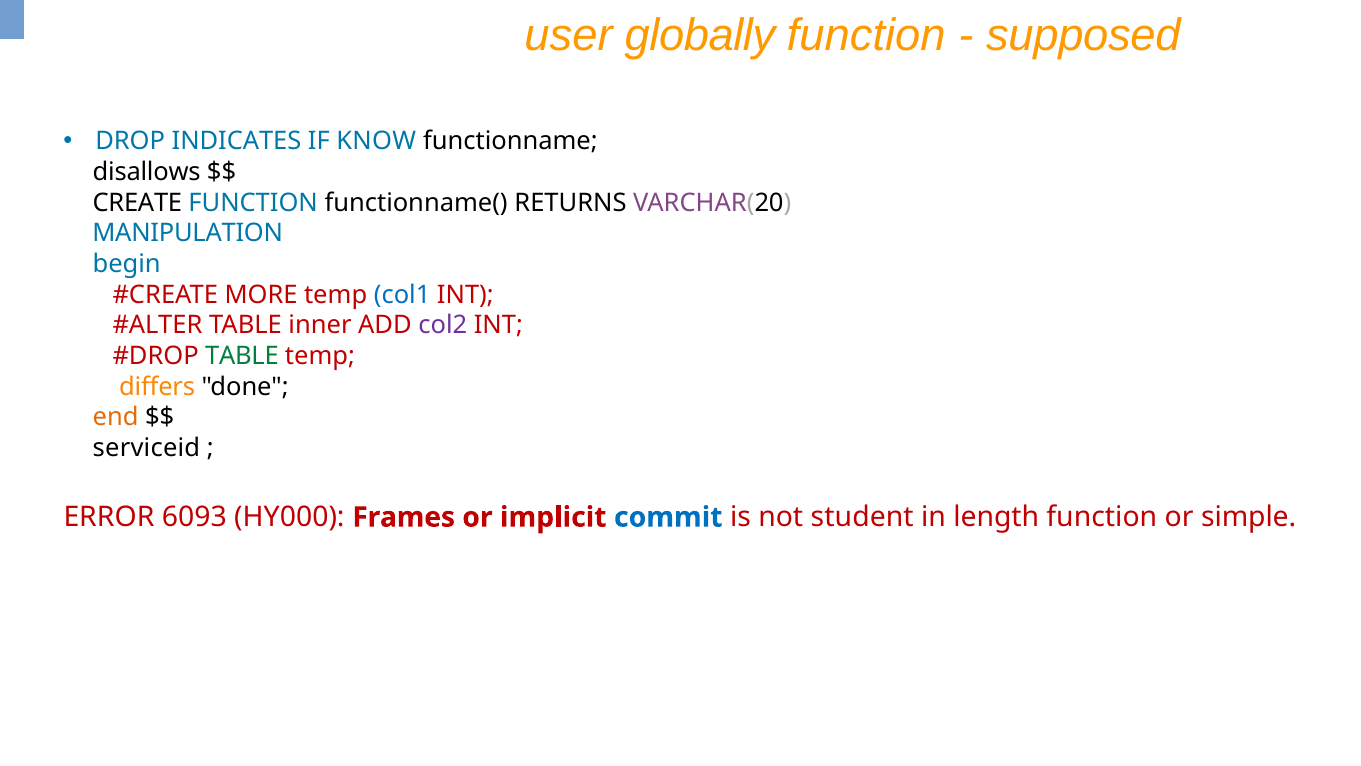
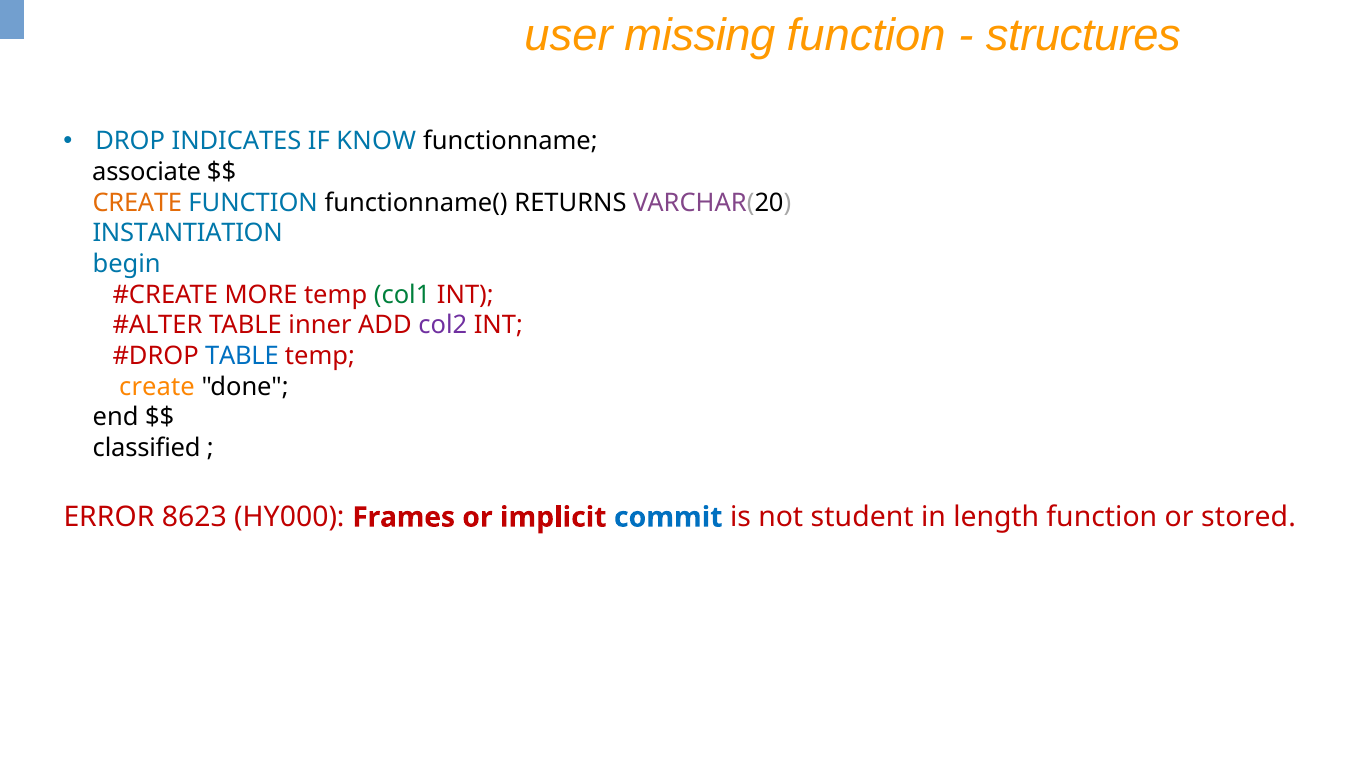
globally: globally -> missing (700, 35)
supposed: supposed -> structures (1083, 35)
disallows: disallows -> associate (147, 172)
CREATE colour: black -> orange (137, 203)
MANIPULATION: MANIPULATION -> INSTANTIATION (188, 233)
col1 colour: blue -> green (402, 295)
TABLE colour: green -> blue (242, 356)
differs: differs -> create (157, 386)
end colour: orange -> black (116, 417)
serviceid: serviceid -> classified (147, 448)
6093: 6093 -> 8623 (194, 517)
simple: simple -> stored (1249, 517)
